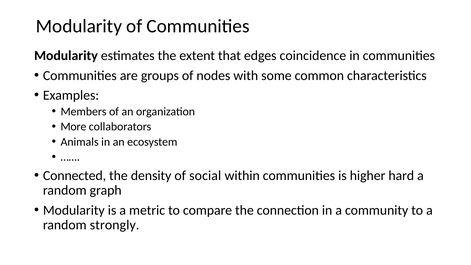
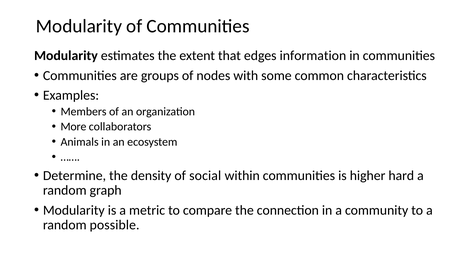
coincidence: coincidence -> information (313, 56)
Connected: Connected -> Determine (74, 176)
strongly: strongly -> possible (115, 225)
